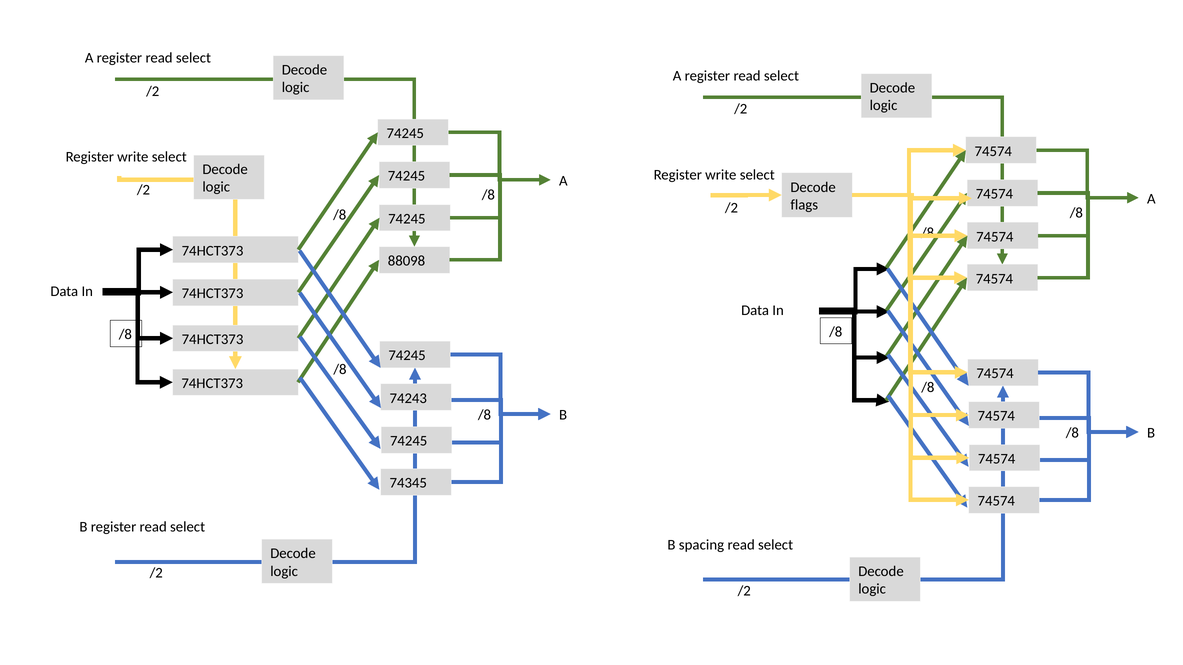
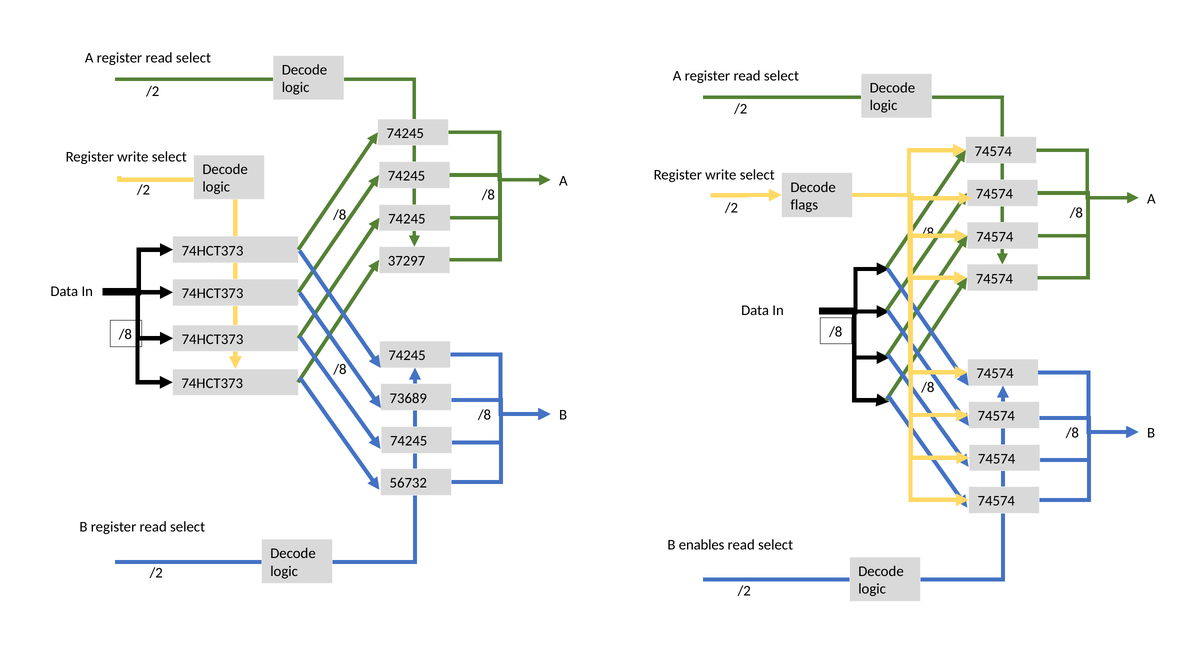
88098: 88098 -> 37297 (406, 261)
74243: 74243 -> 73689 (408, 398)
74345: 74345 -> 56732 (408, 483)
spacing: spacing -> enables (702, 545)
